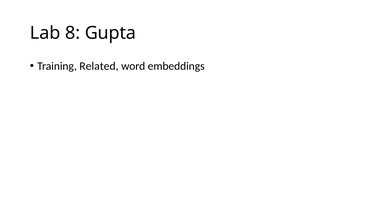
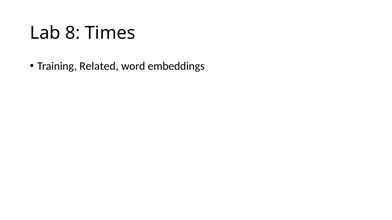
Gupta: Gupta -> Times (110, 33)
